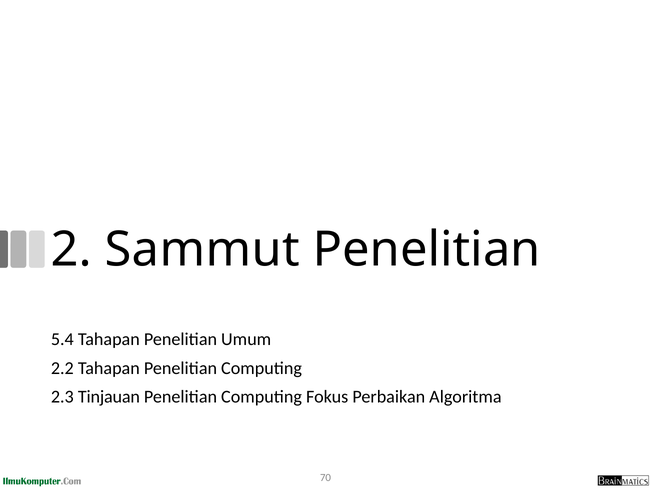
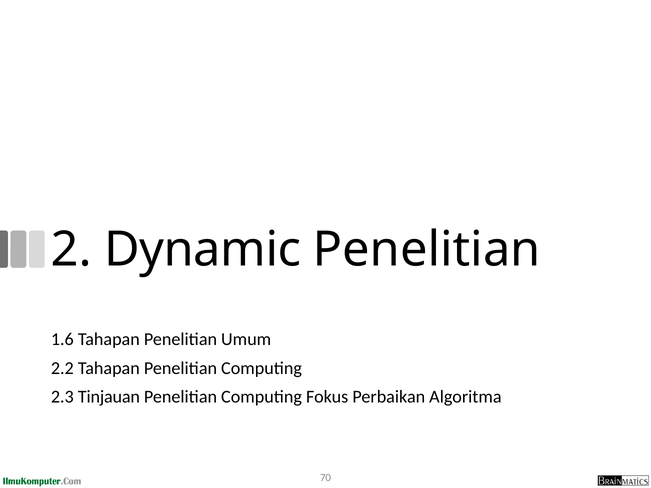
Sammut: Sammut -> Dynamic (203, 250)
5.4: 5.4 -> 1.6 (62, 340)
